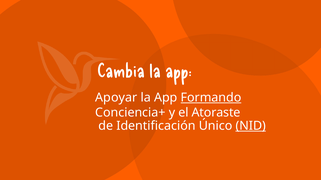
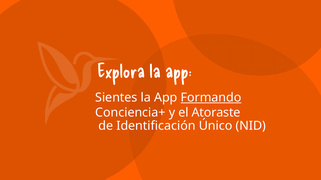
Cambia: Cambia -> Explora (121, 72)
Apoyar: Apoyar -> Sientes (116, 98)
NID underline: present -> none (251, 126)
